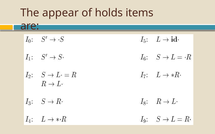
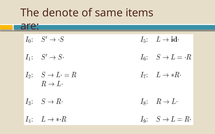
appear: appear -> denote (60, 13)
holds: holds -> same (109, 13)
